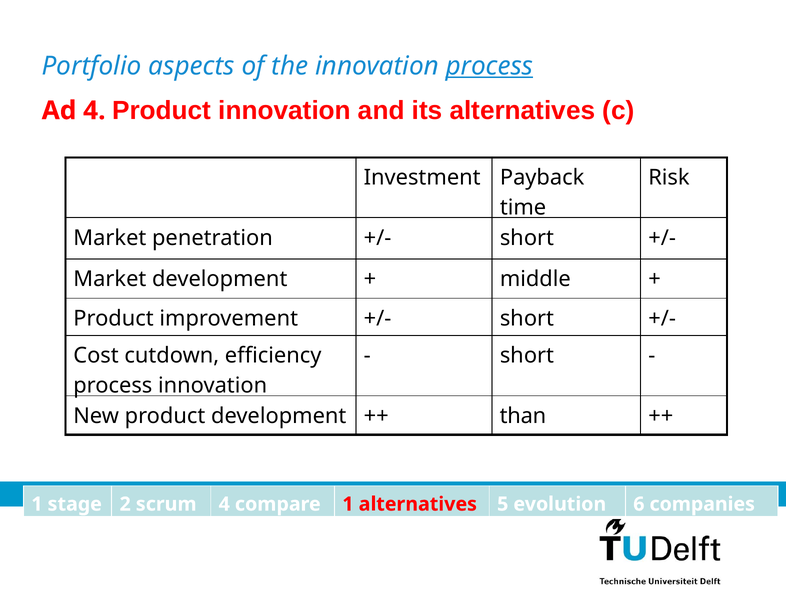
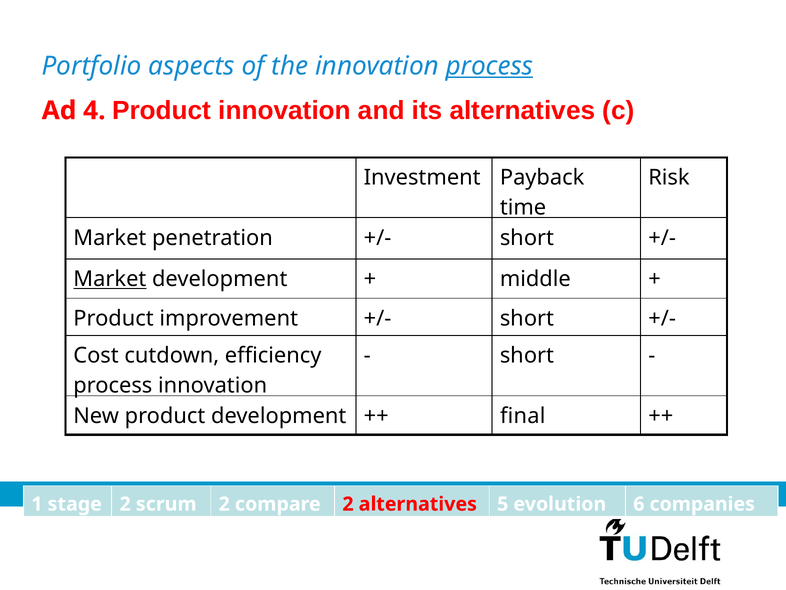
Market underline: none -> present (110, 279)
than: than -> final (523, 416)
scrum 4: 4 -> 2 (224, 504)
compare 1: 1 -> 2 (348, 504)
